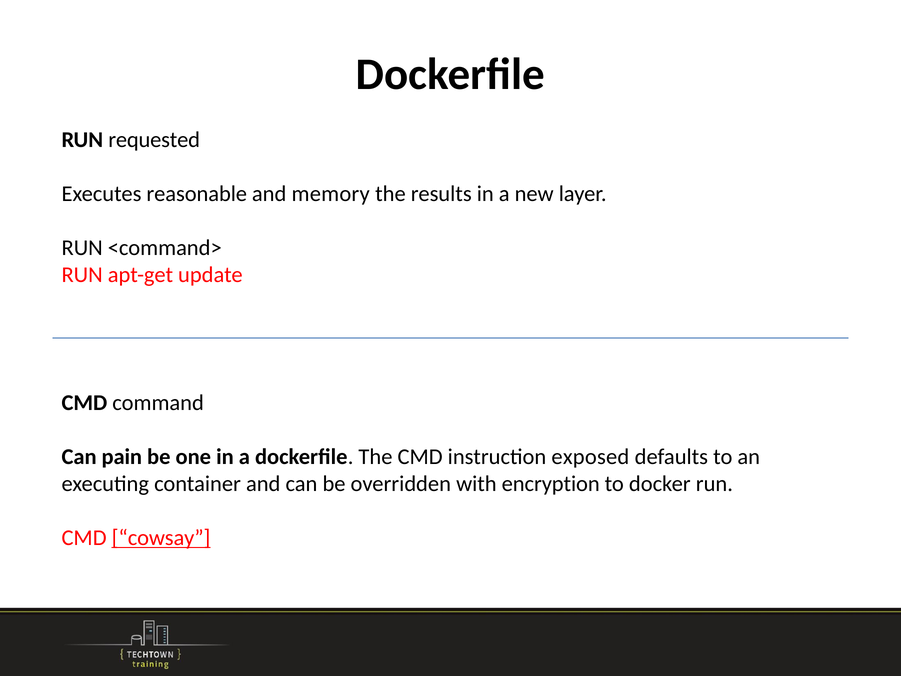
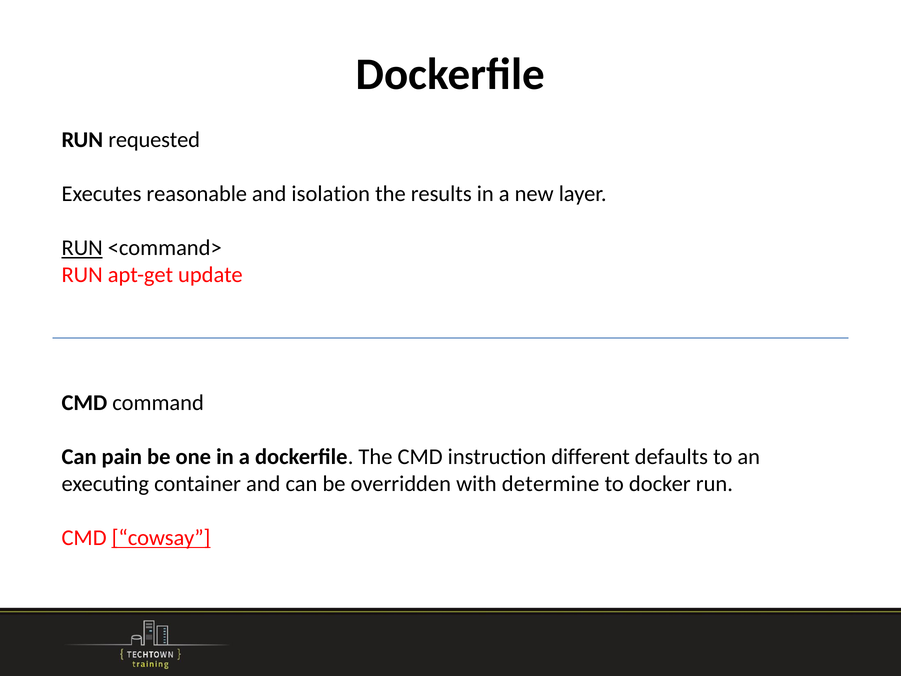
memory: memory -> isolation (331, 194)
RUN underline: none -> present (82, 248)
exposed: exposed -> different (591, 457)
encryption: encryption -> determine (551, 484)
